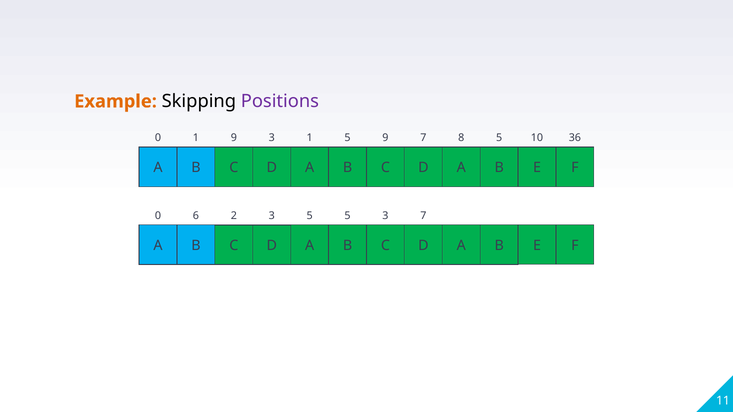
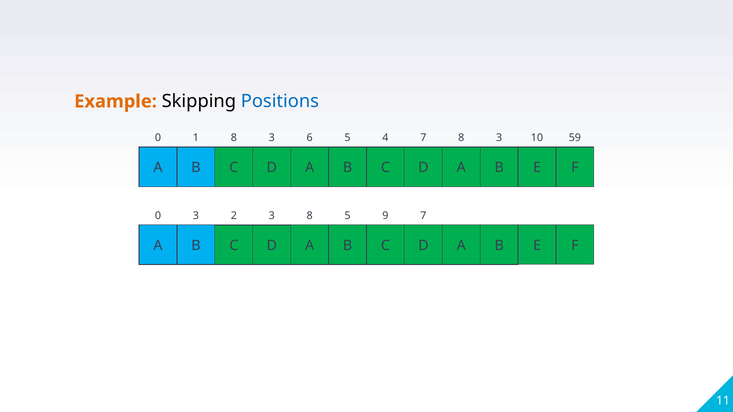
Positions colour: purple -> blue (280, 101)
1 9: 9 -> 8 (234, 138)
3 1: 1 -> 6 (310, 138)
5 9: 9 -> 4 (385, 138)
7 8 5: 5 -> 3 (499, 138)
36: 36 -> 59 (575, 138)
0 6: 6 -> 3 (196, 216)
3 5: 5 -> 8 (310, 216)
5 3: 3 -> 9 (385, 216)
